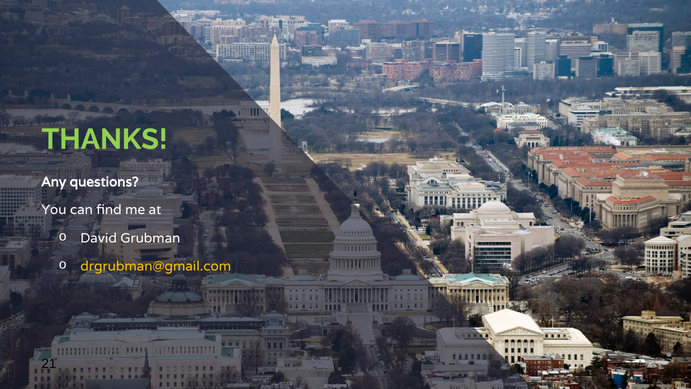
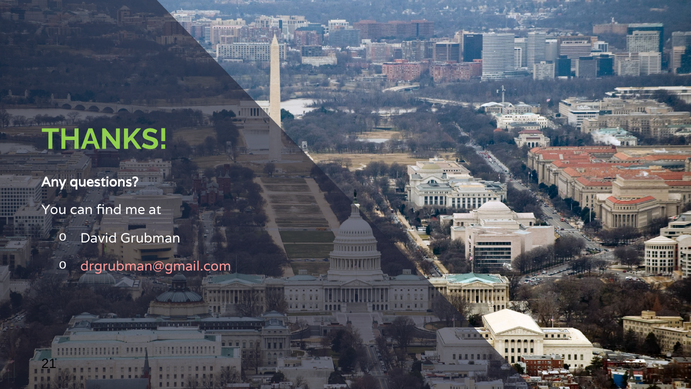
drgrubman@gmail.com colour: yellow -> pink (156, 266)
